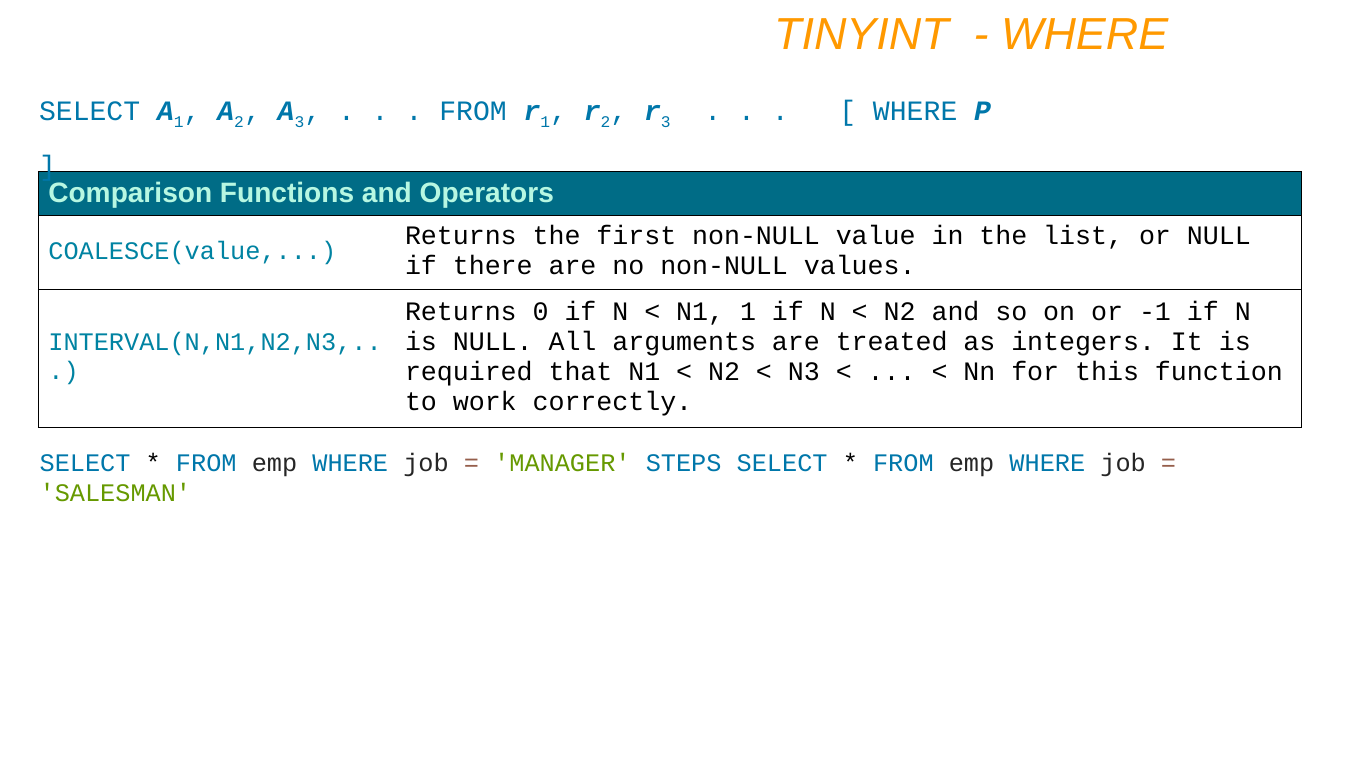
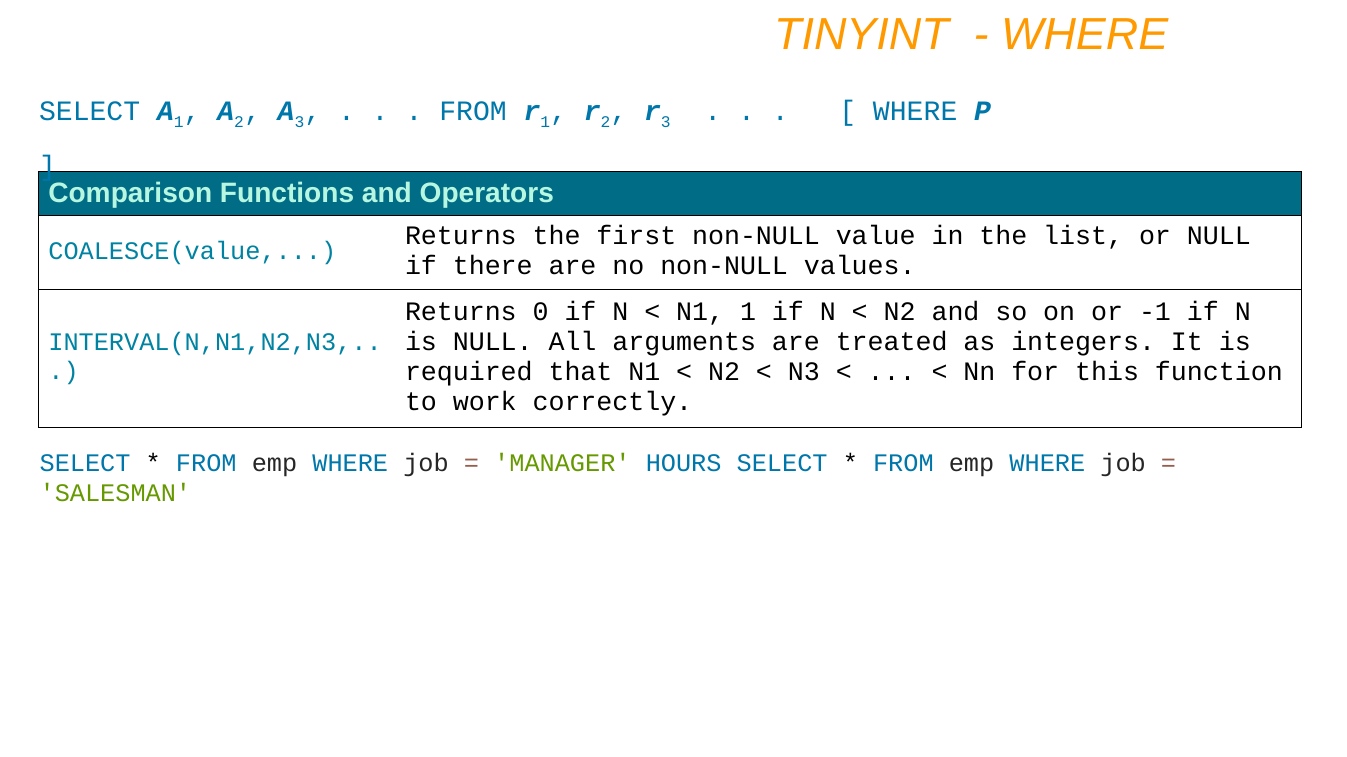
STEPS: STEPS -> HOURS (684, 464)
